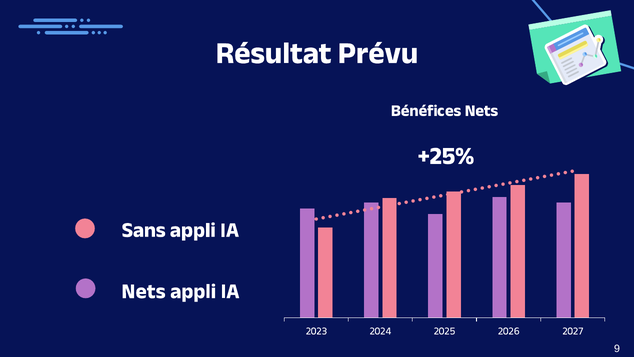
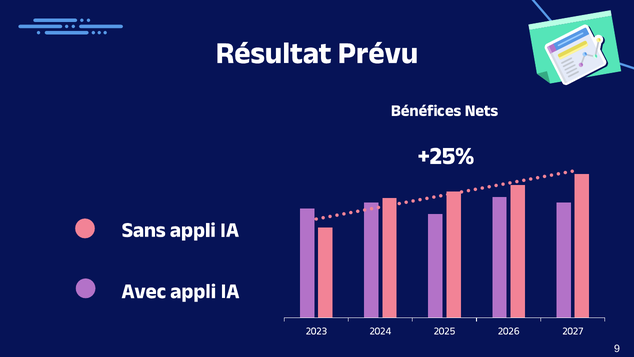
Nets: Nets -> Avec (144, 291)
